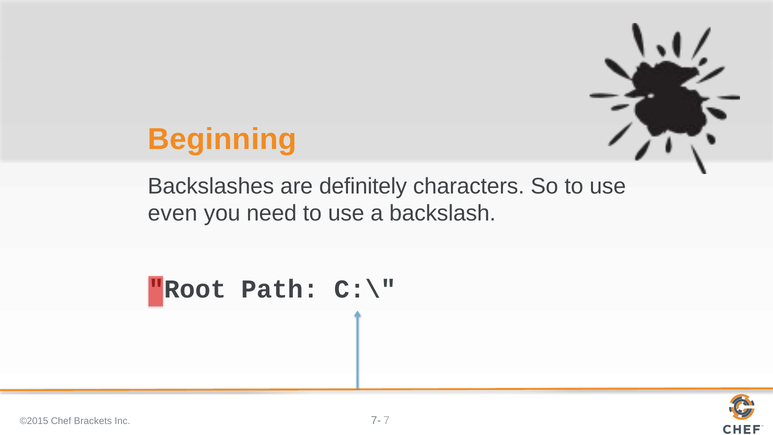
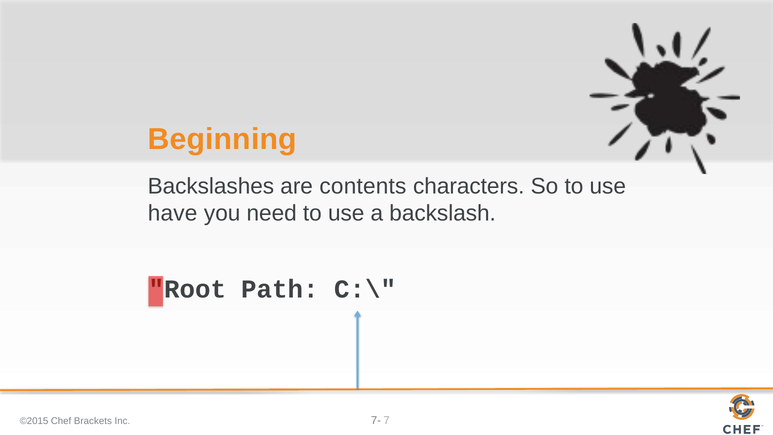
definitely: definitely -> contents (363, 186)
even: even -> have (173, 213)
